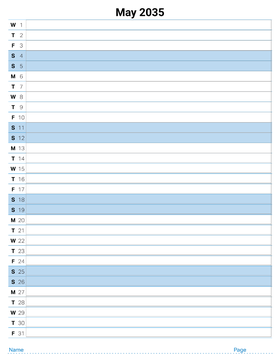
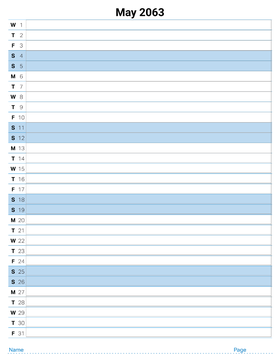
2035: 2035 -> 2063 (152, 12)
